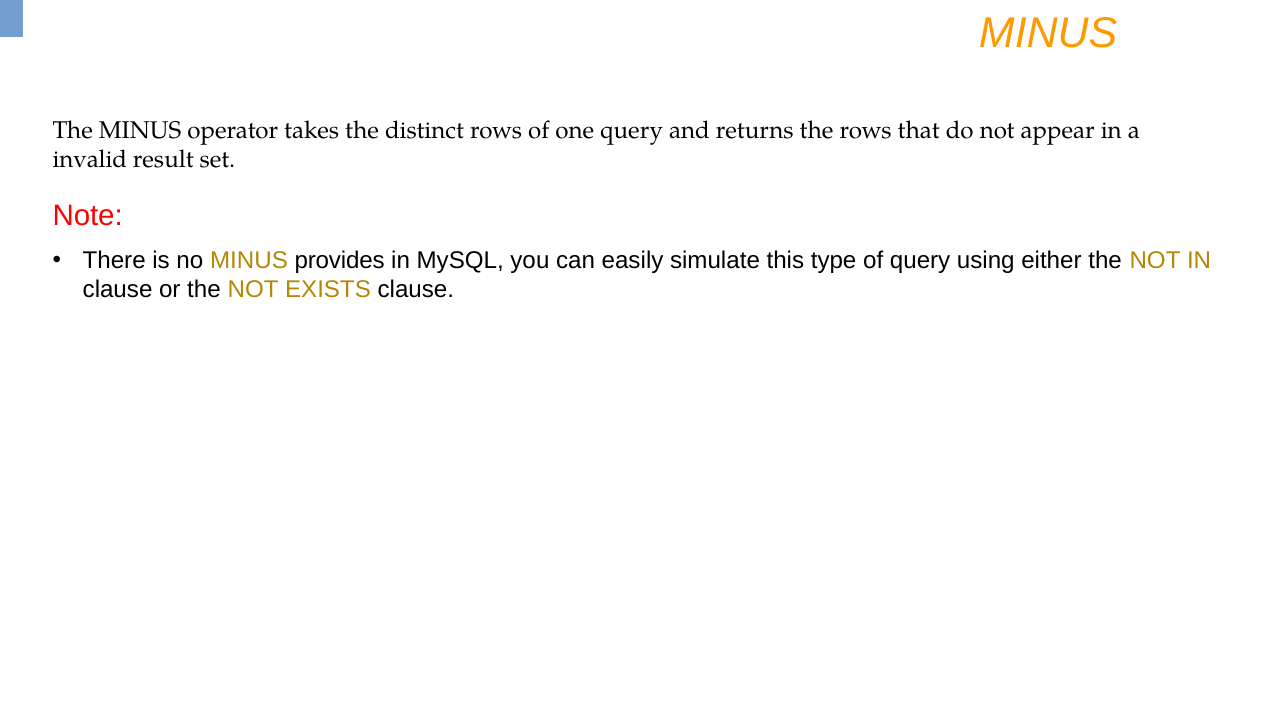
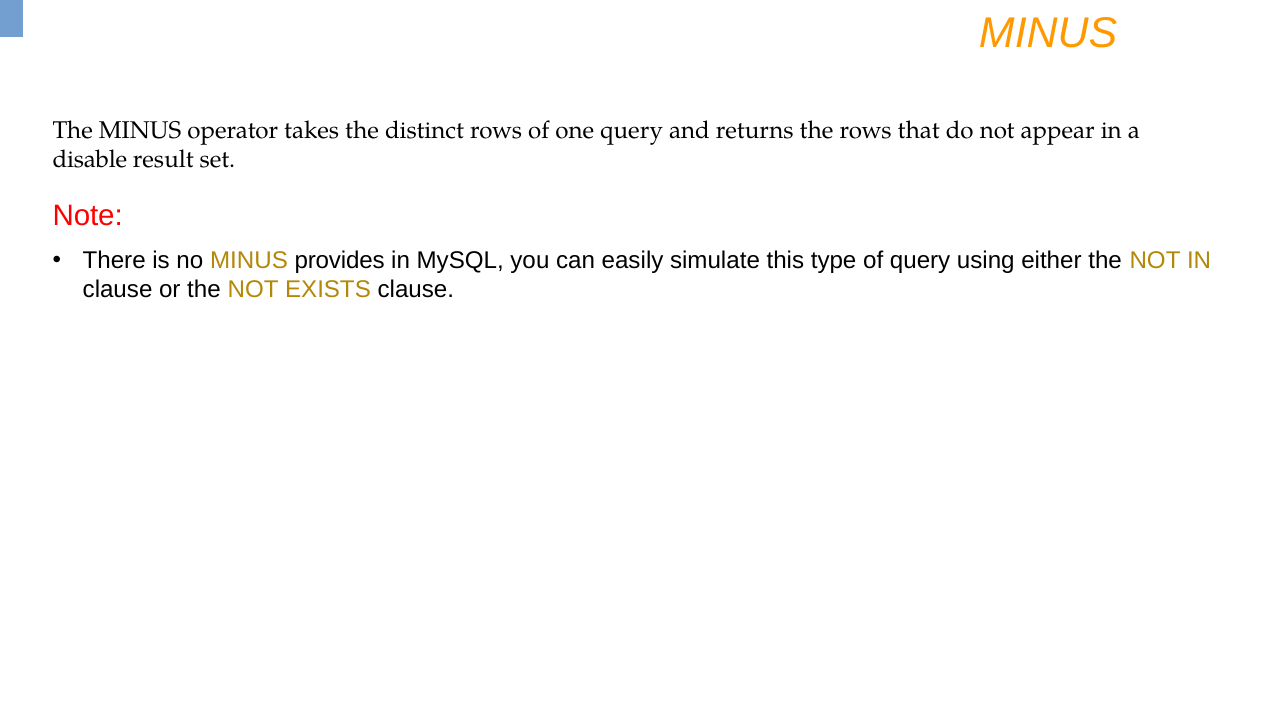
invalid: invalid -> disable (90, 159)
